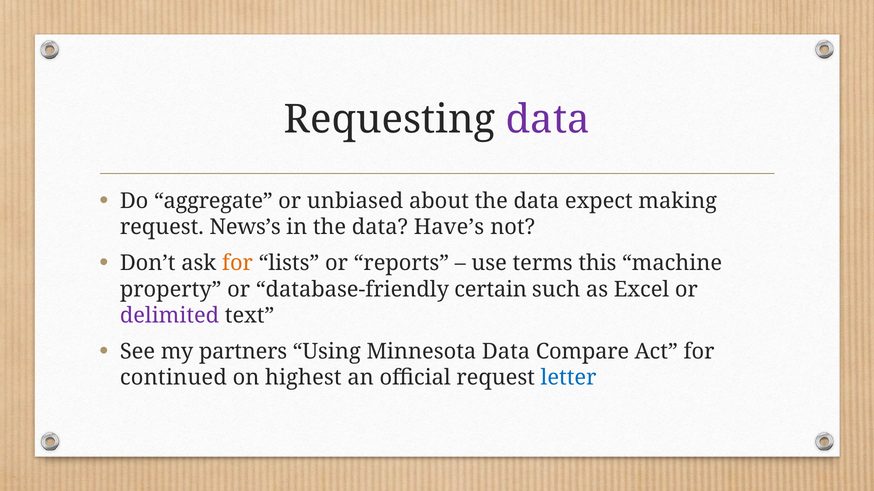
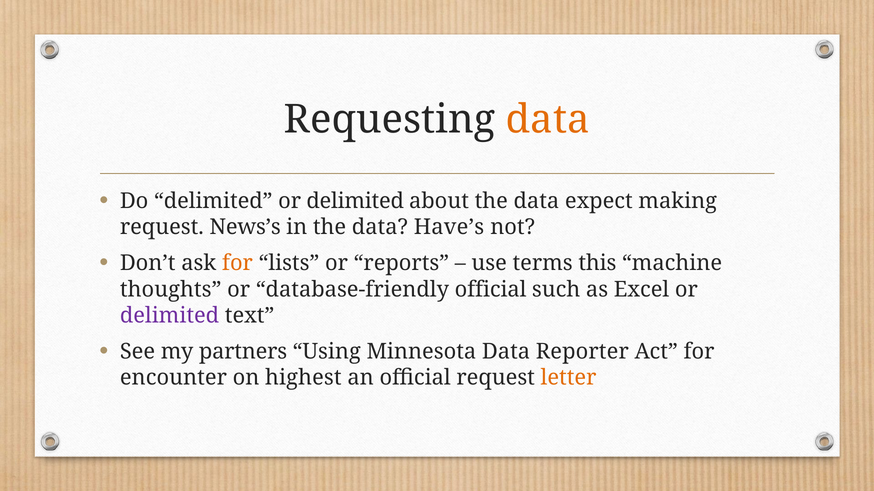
data colour: purple -> orange (548, 120)
Do aggregate: aggregate -> delimited (213, 201)
unbiased: unbiased -> delimited (355, 201)
property: property -> thoughts (171, 290)
database-friendly certain: certain -> official (491, 290)
Compare: Compare -> Reporter (582, 352)
continued: continued -> encounter (173, 378)
letter colour: blue -> orange (569, 378)
